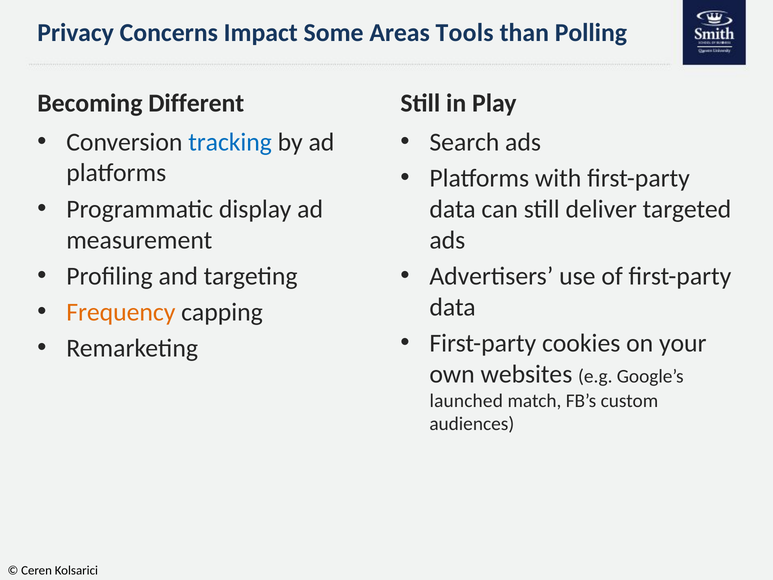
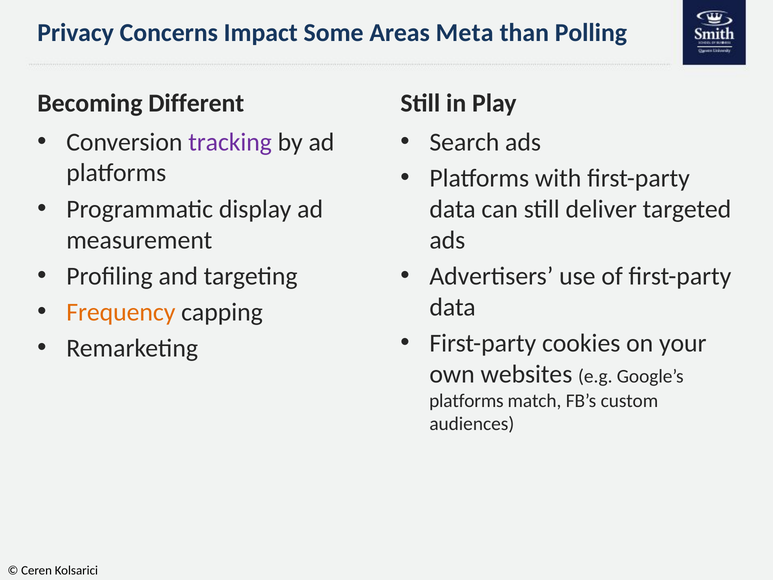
Tools: Tools -> Meta (465, 33)
tracking colour: blue -> purple (230, 142)
launched: launched -> platforms (466, 400)
